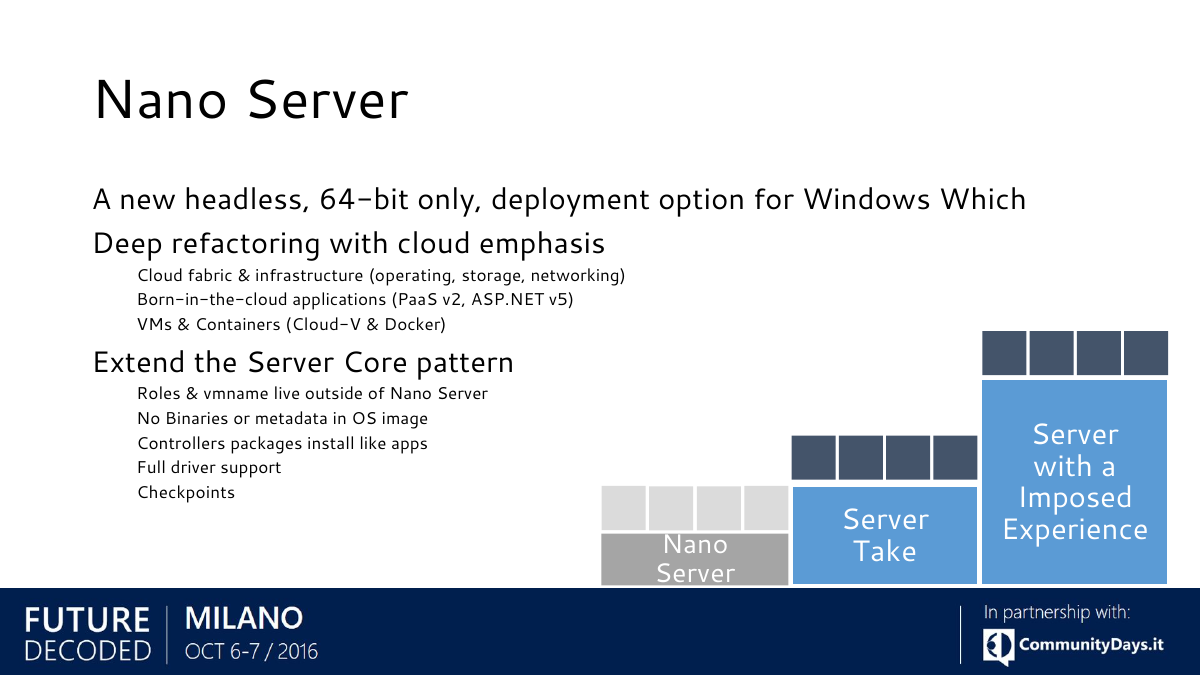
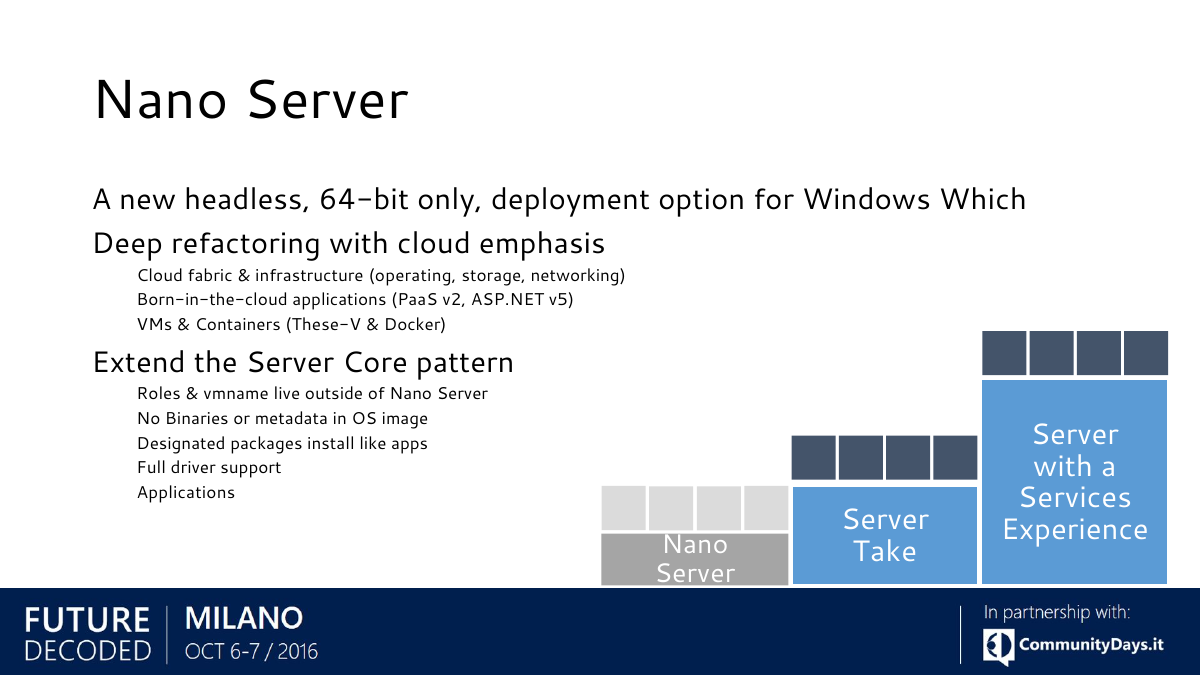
Cloud-V: Cloud-V -> These-V (323, 325)
Controllers: Controllers -> Designated (181, 443)
Checkpoints: Checkpoints -> Applications (186, 493)
Imposed: Imposed -> Services (1075, 498)
